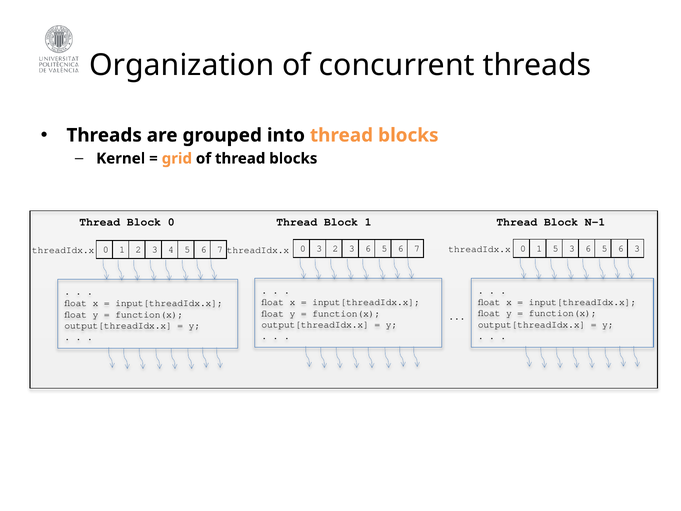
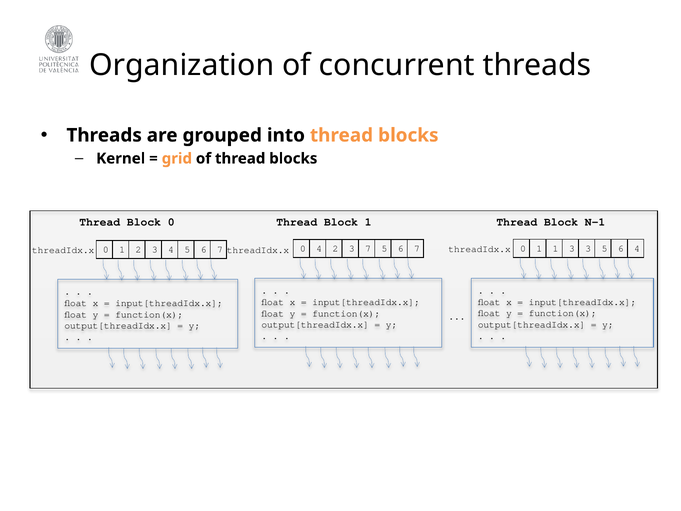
1 5: 5 -> 1 (556, 248)
6: 6 -> 3 (588, 248)
6 3: 3 -> 4 (637, 248)
0 3: 3 -> 4 (319, 249)
2 3 6: 6 -> 7 (368, 249)
